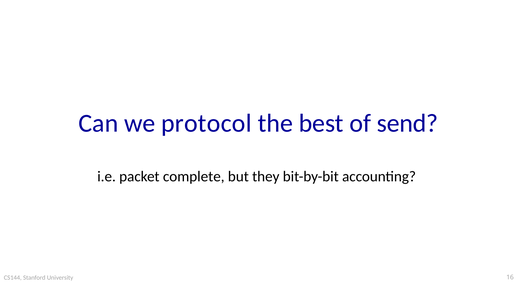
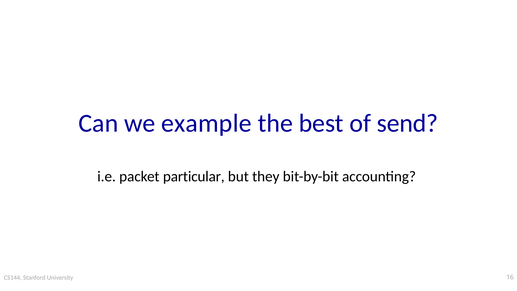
protocol: protocol -> example (206, 123)
complete: complete -> particular (194, 177)
